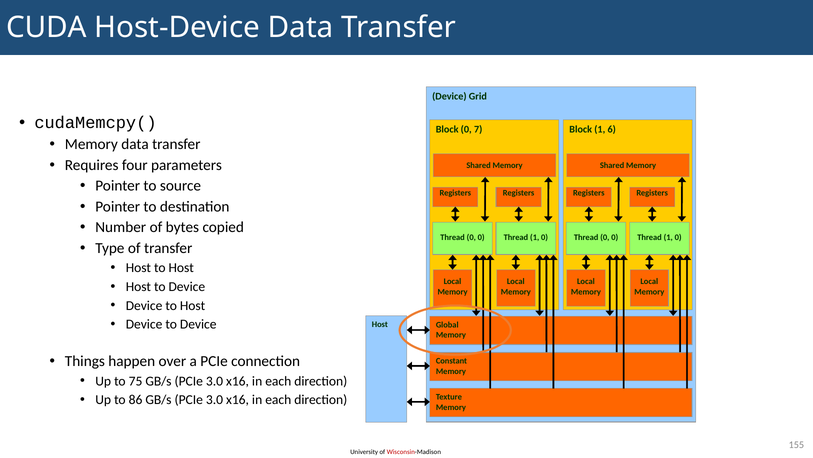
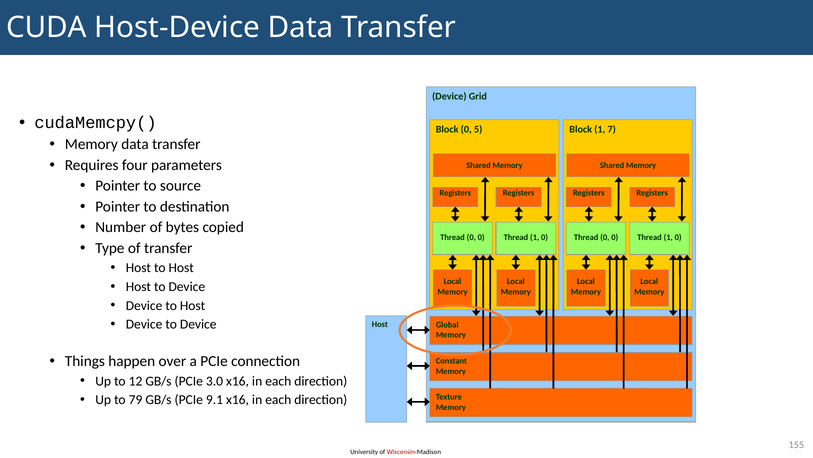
7: 7 -> 5 (478, 129)
6: 6 -> 7 (612, 129)
75: 75 -> 12 (136, 380)
86: 86 -> 79 (136, 399)
3.0: 3.0 -> 9.1 (215, 399)
